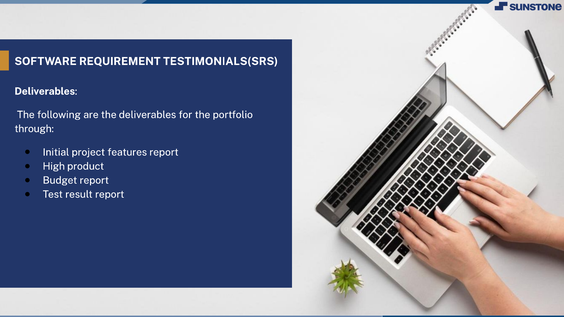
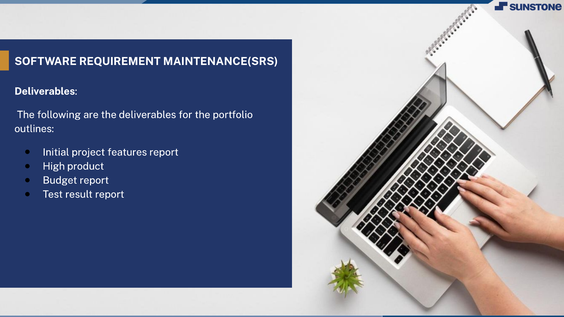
TESTIMONIALS(SRS: TESTIMONIALS(SRS -> MAINTENANCE(SRS (220, 61)
through: through -> outlines (34, 129)
